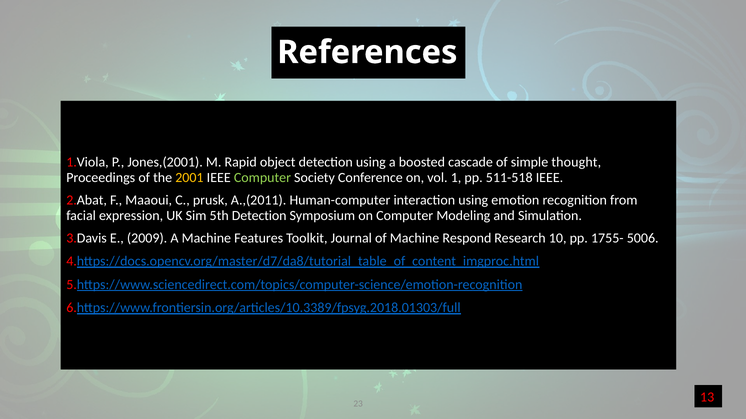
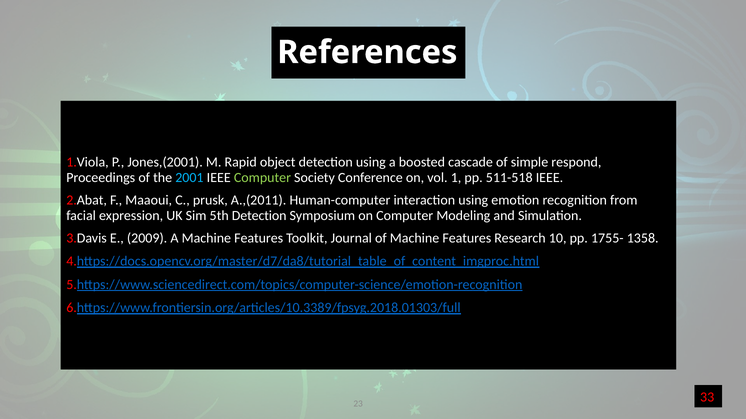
thought: thought -> respond (576, 163)
2001 colour: yellow -> light blue (189, 178)
of Machine Respond: Respond -> Features (467, 239)
5006: 5006 -> 1358 (643, 239)
13: 13 -> 33 (707, 398)
